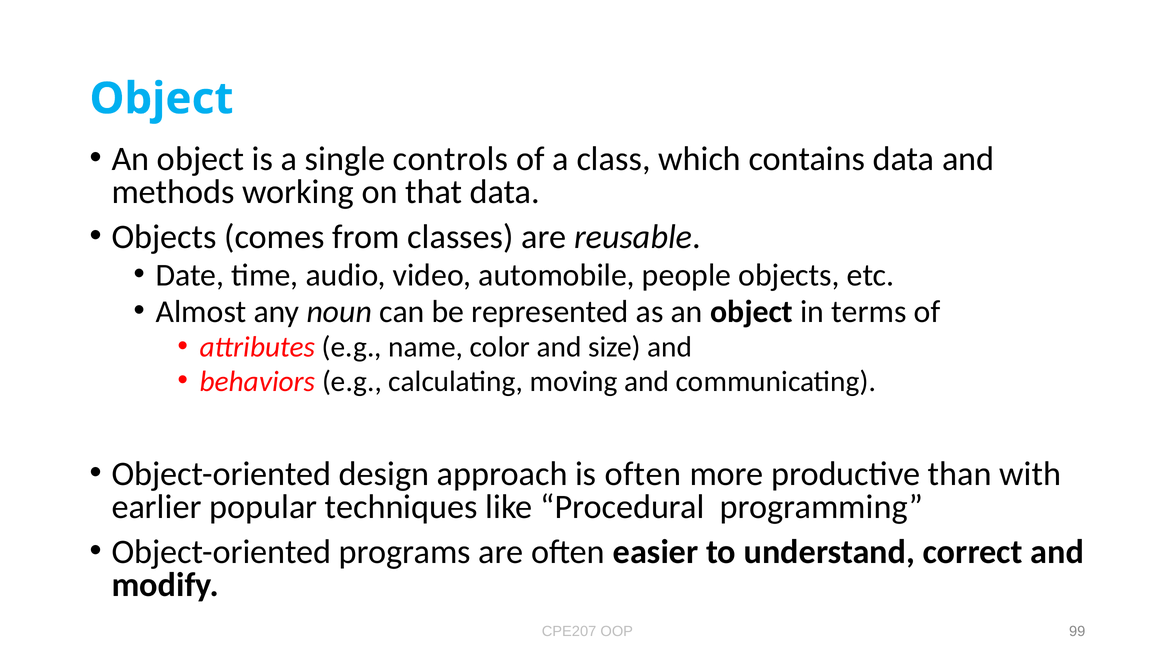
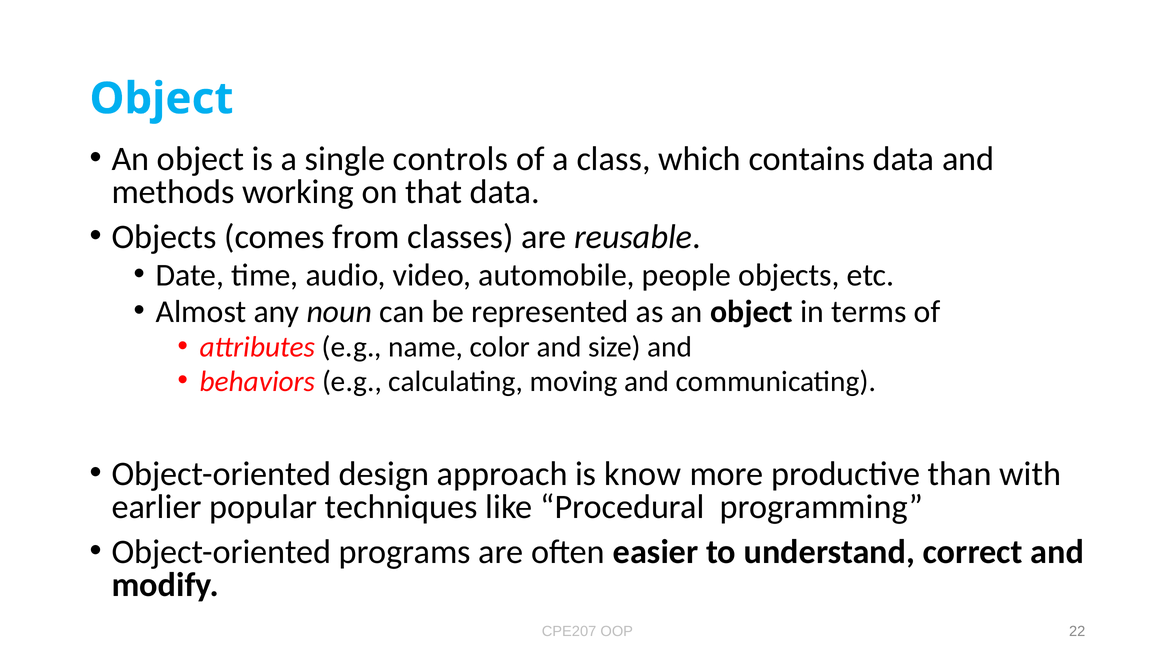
is often: often -> know (643, 474)
99: 99 -> 22 (1077, 631)
